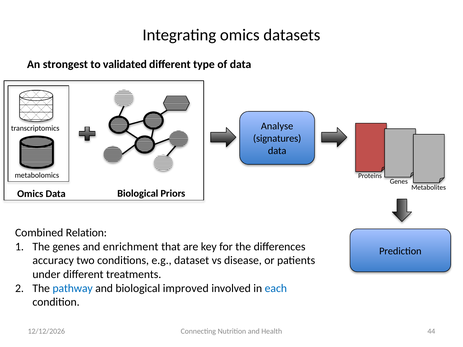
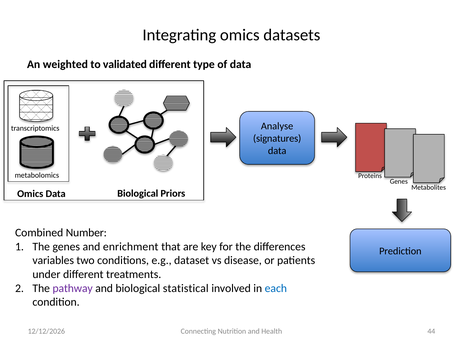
strongest: strongest -> weighted (65, 65)
Relation: Relation -> Number (86, 233)
accuracy: accuracy -> variables (53, 261)
pathway colour: blue -> purple (73, 288)
improved: improved -> statistical (186, 288)
